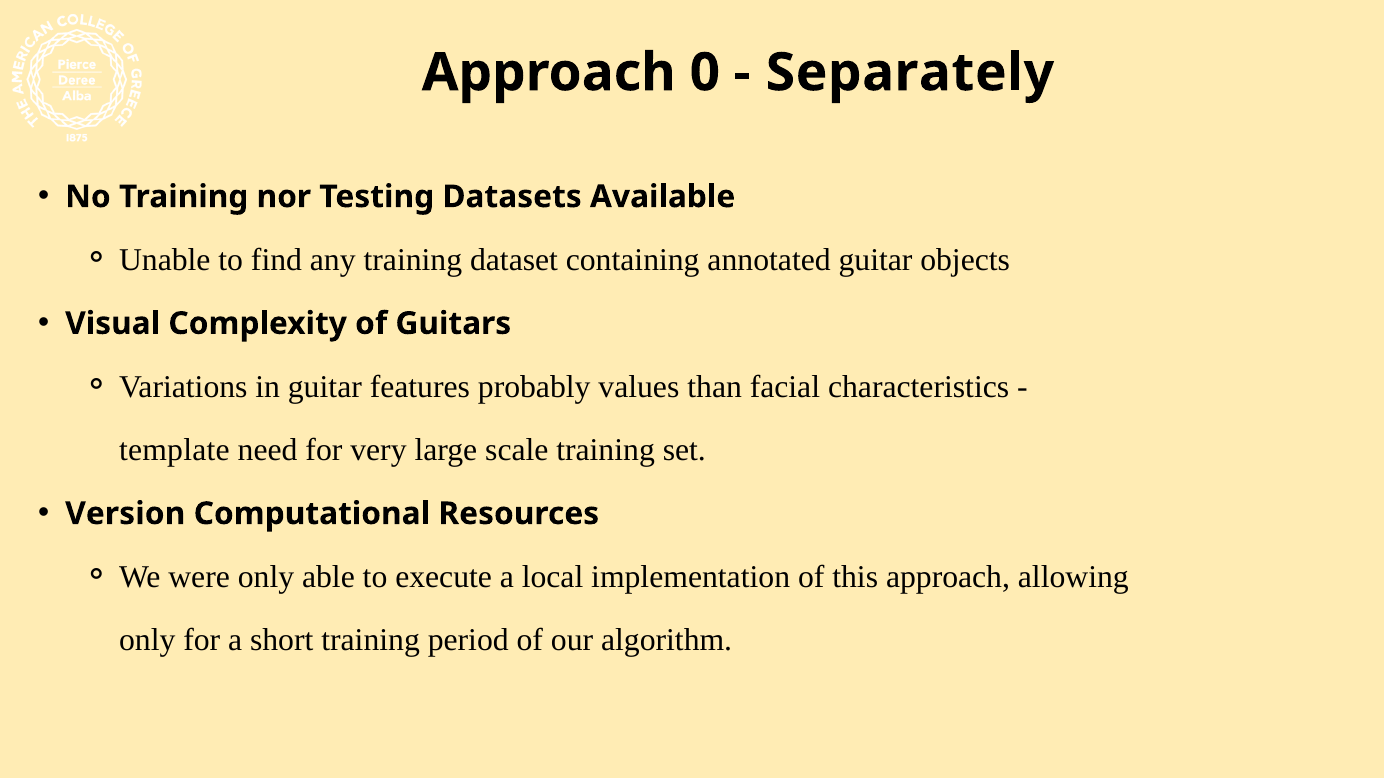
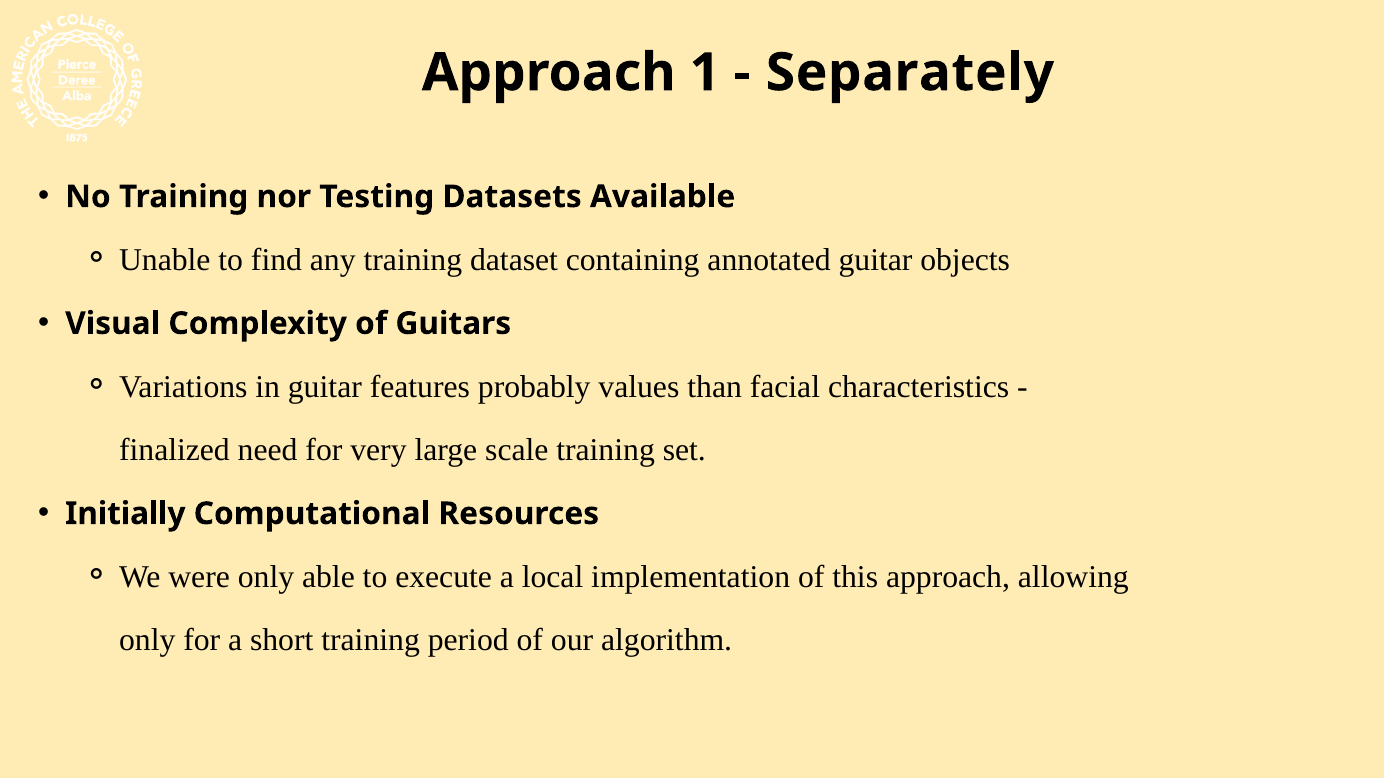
0: 0 -> 1 (705, 73)
template: template -> finalized (174, 451)
Version: Version -> Initially (125, 514)
